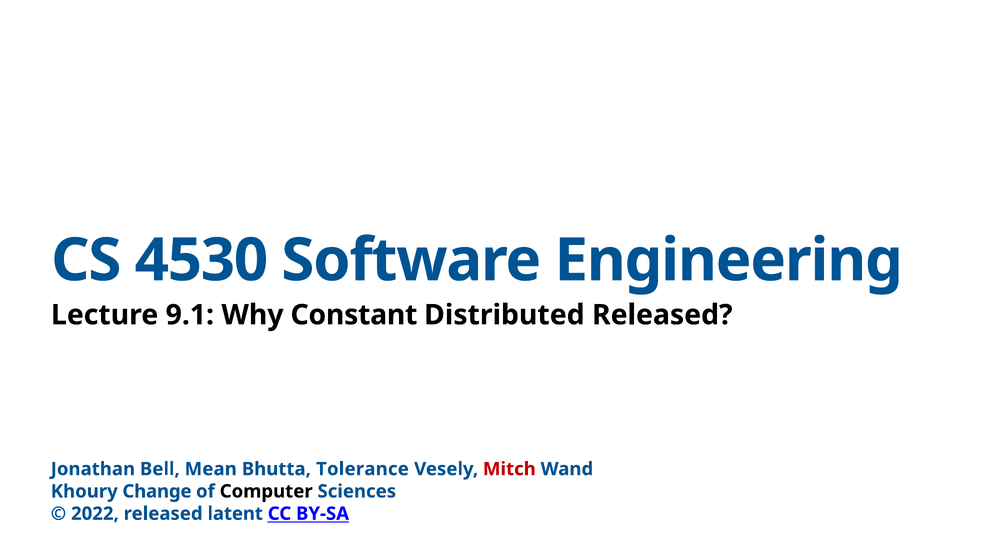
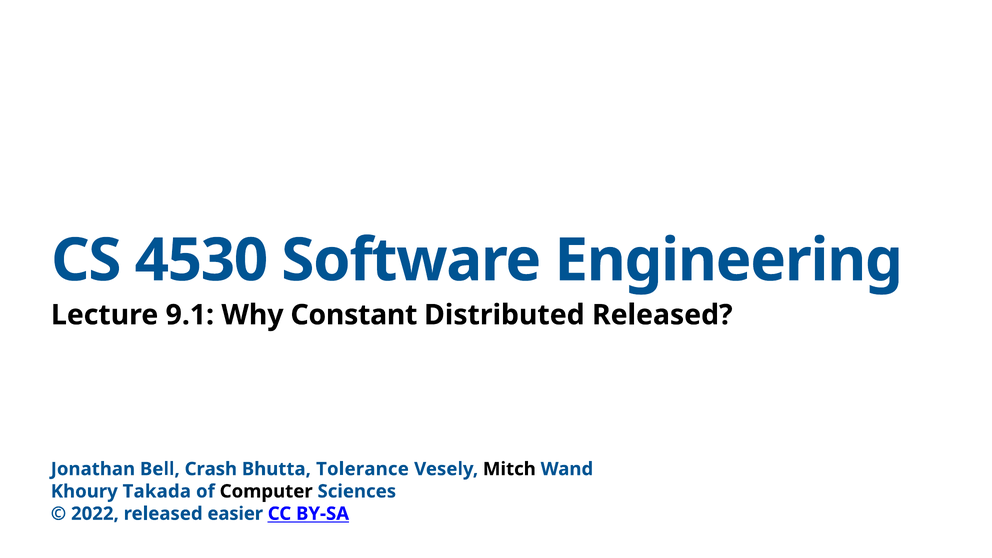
Mean: Mean -> Crash (211, 469)
Mitch colour: red -> black (509, 469)
Change: Change -> Takada (157, 491)
latent: latent -> easier (235, 514)
